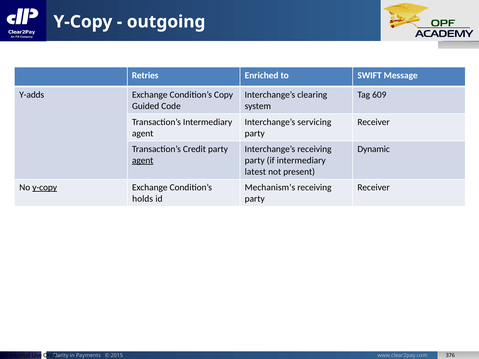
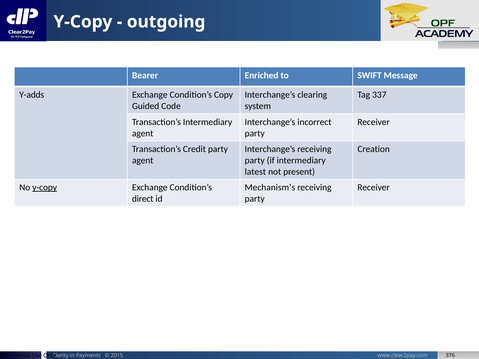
Retries: Retries -> Bearer (145, 75)
609: 609 -> 337 (379, 95)
servicing: servicing -> incorrect (314, 122)
Dynamic: Dynamic -> Creation (374, 149)
agent underline: present -> none (143, 161)
holds: holds -> direct (143, 199)
